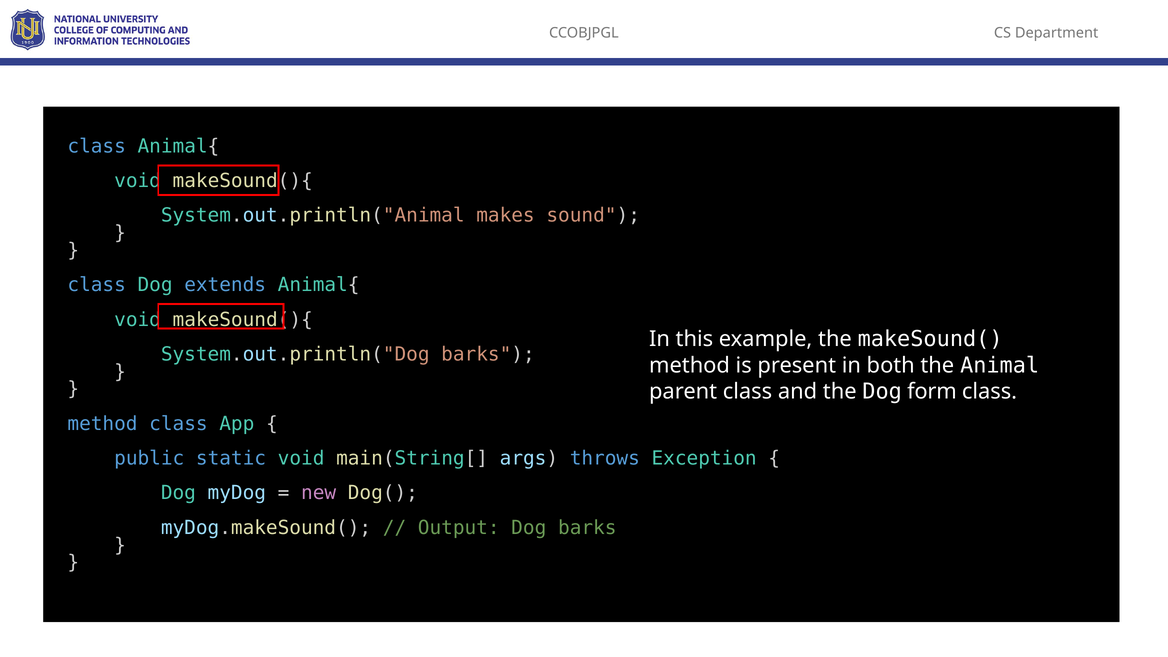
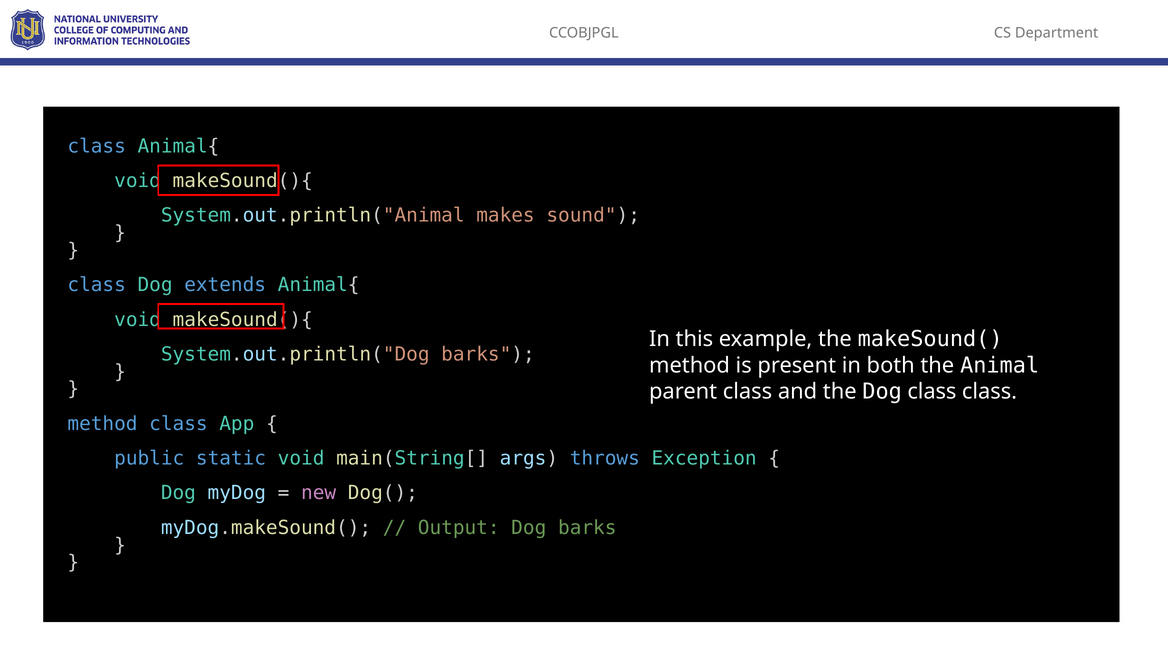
Dog form: form -> class (932, 392)
